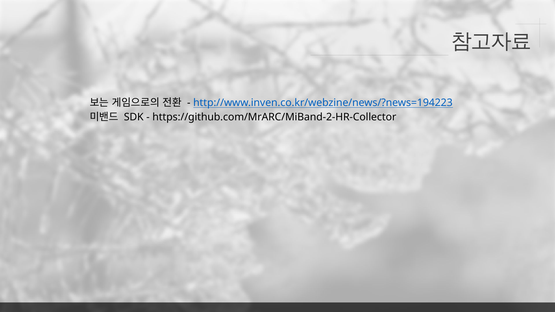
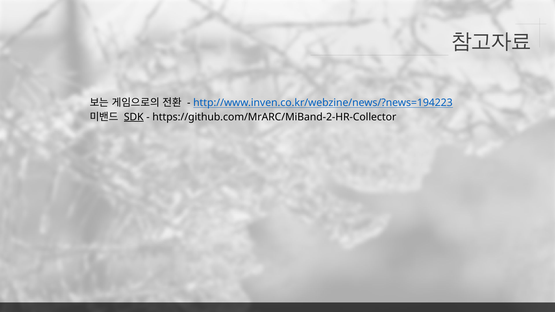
SDK underline: none -> present (134, 117)
